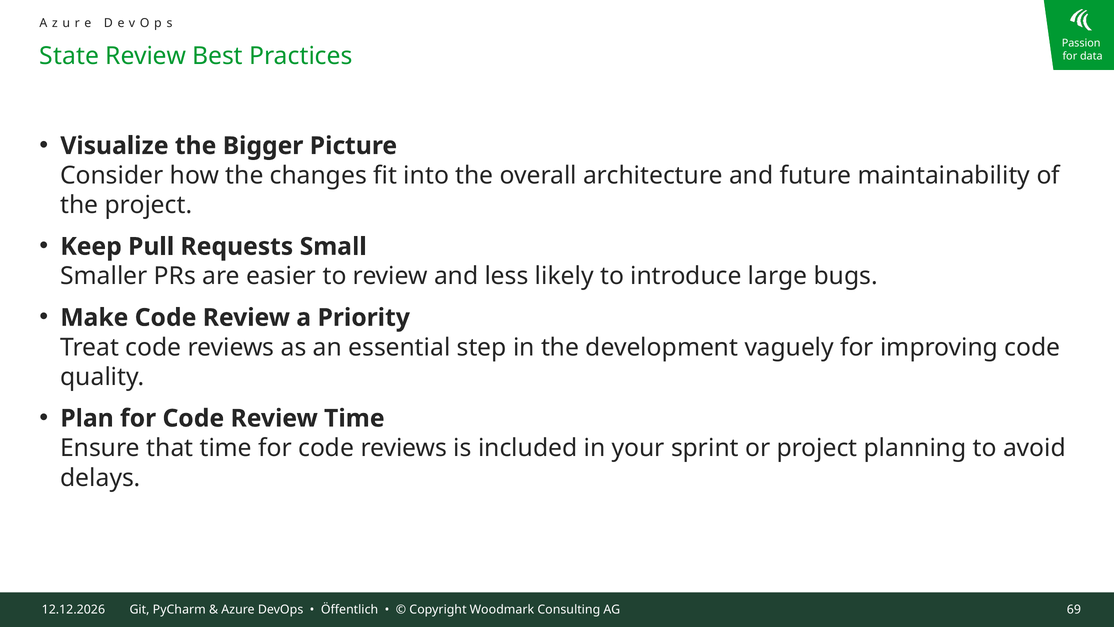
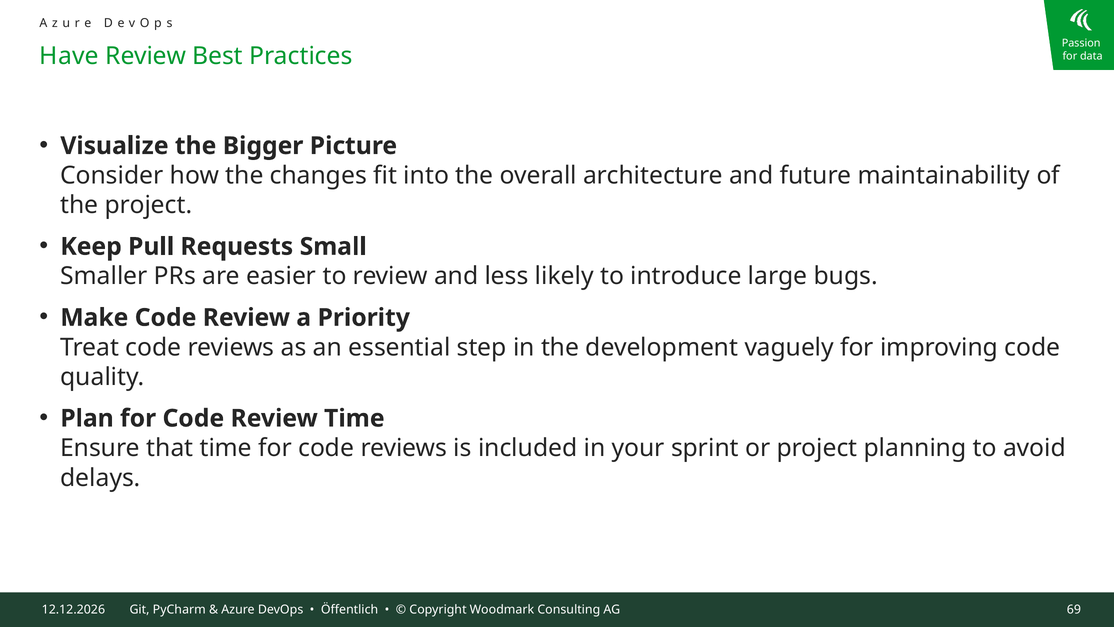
State: State -> Have (69, 56)
